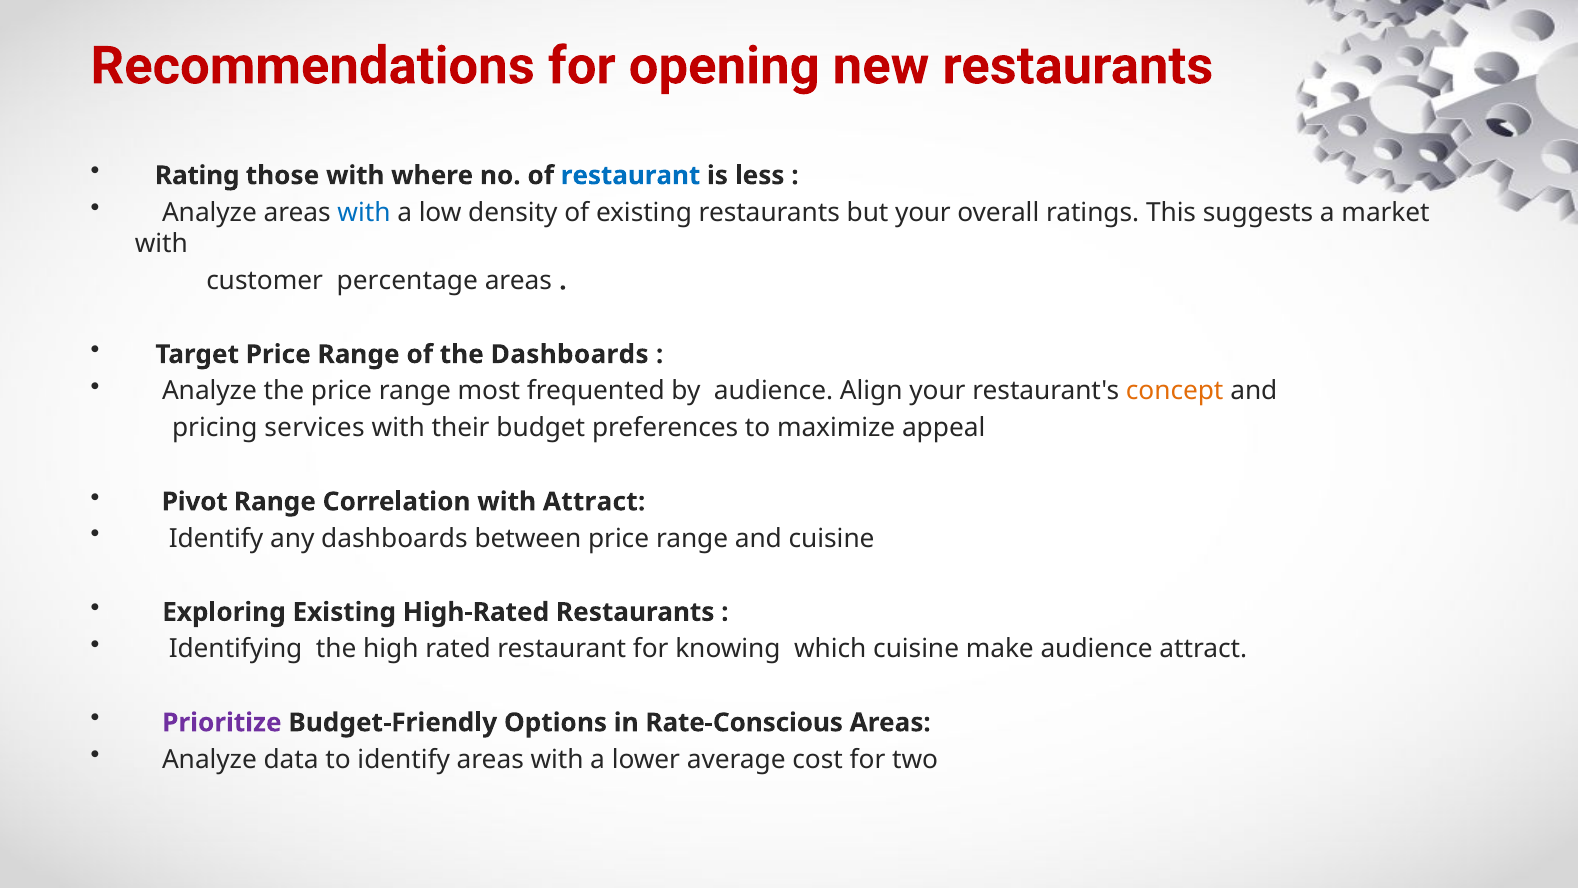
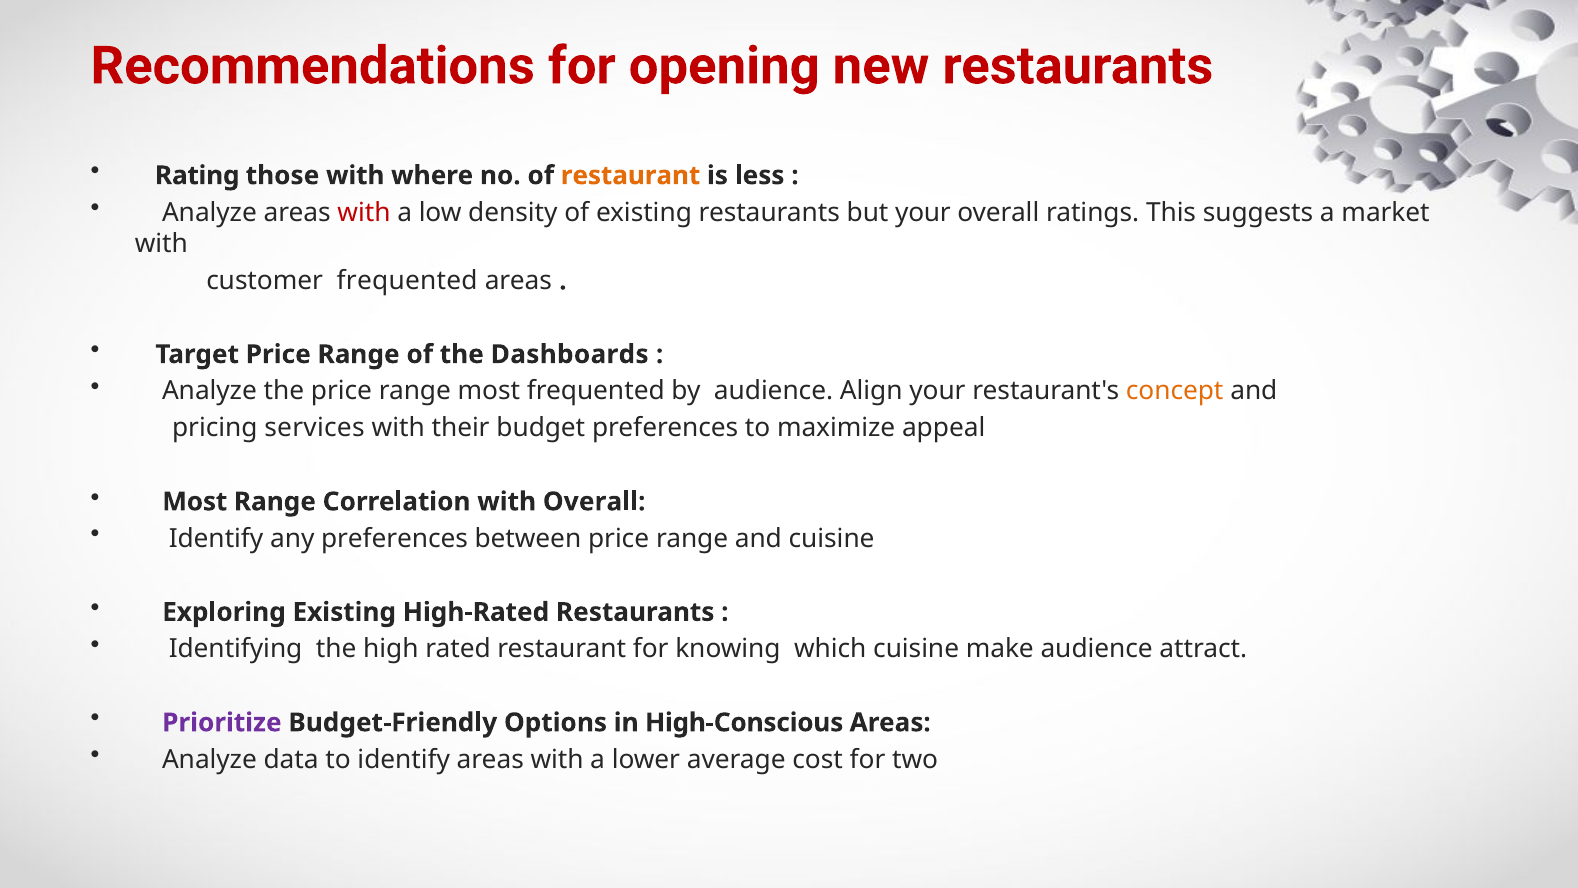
restaurant colour: blue -> orange (631, 175)
with colour: blue -> red (364, 212)
customer percentage: percentage -> frequented (407, 281)
Pivot: Pivot -> Most (195, 501)
with Attract: Attract -> Overall (594, 501)
any dashboards: dashboards -> preferences (394, 538)
Rate-Conscious: Rate-Conscious -> High-Conscious (744, 722)
